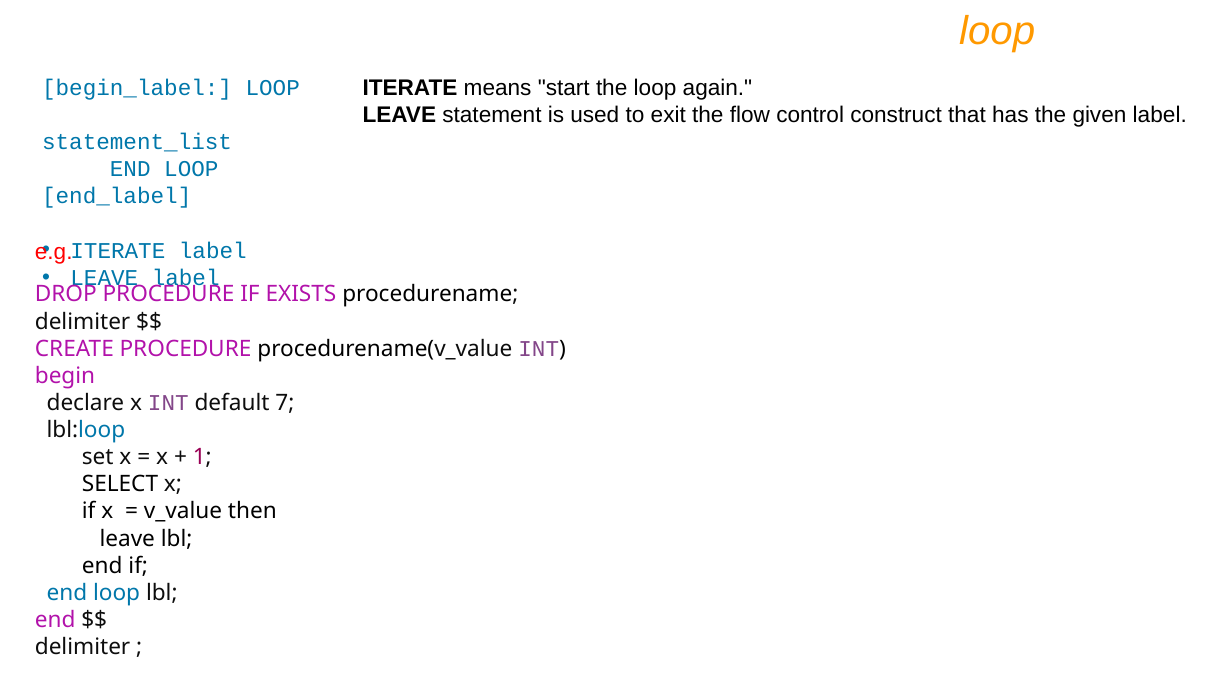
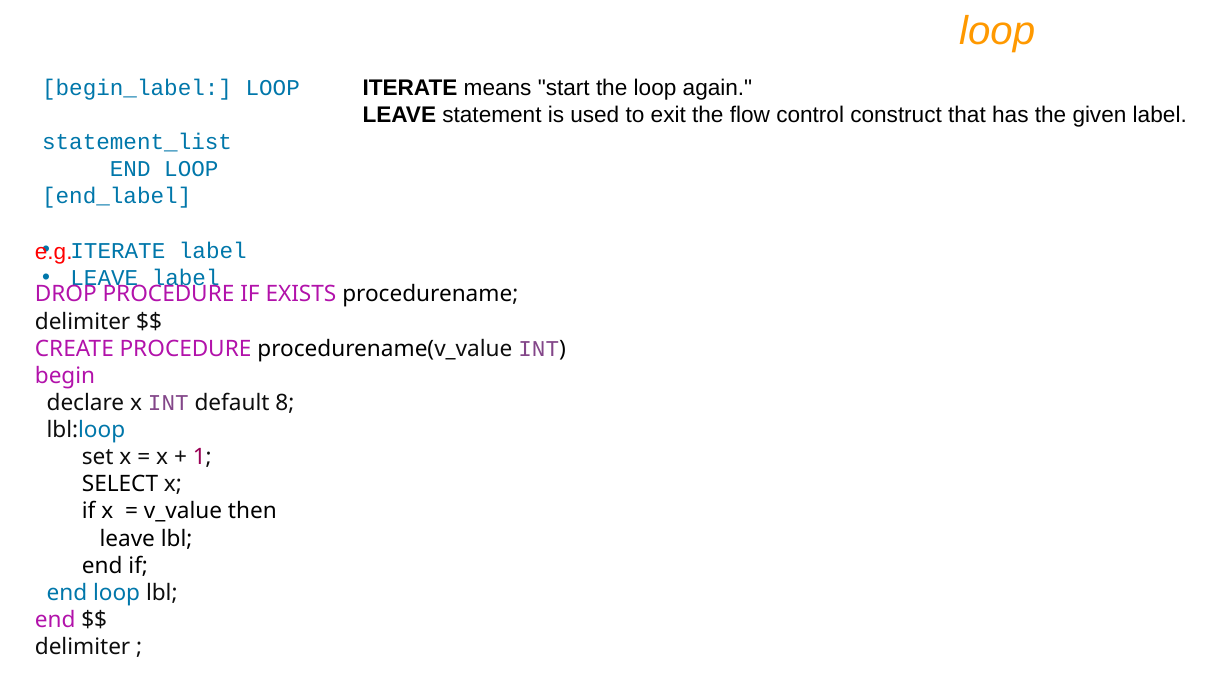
7: 7 -> 8 (285, 403)
